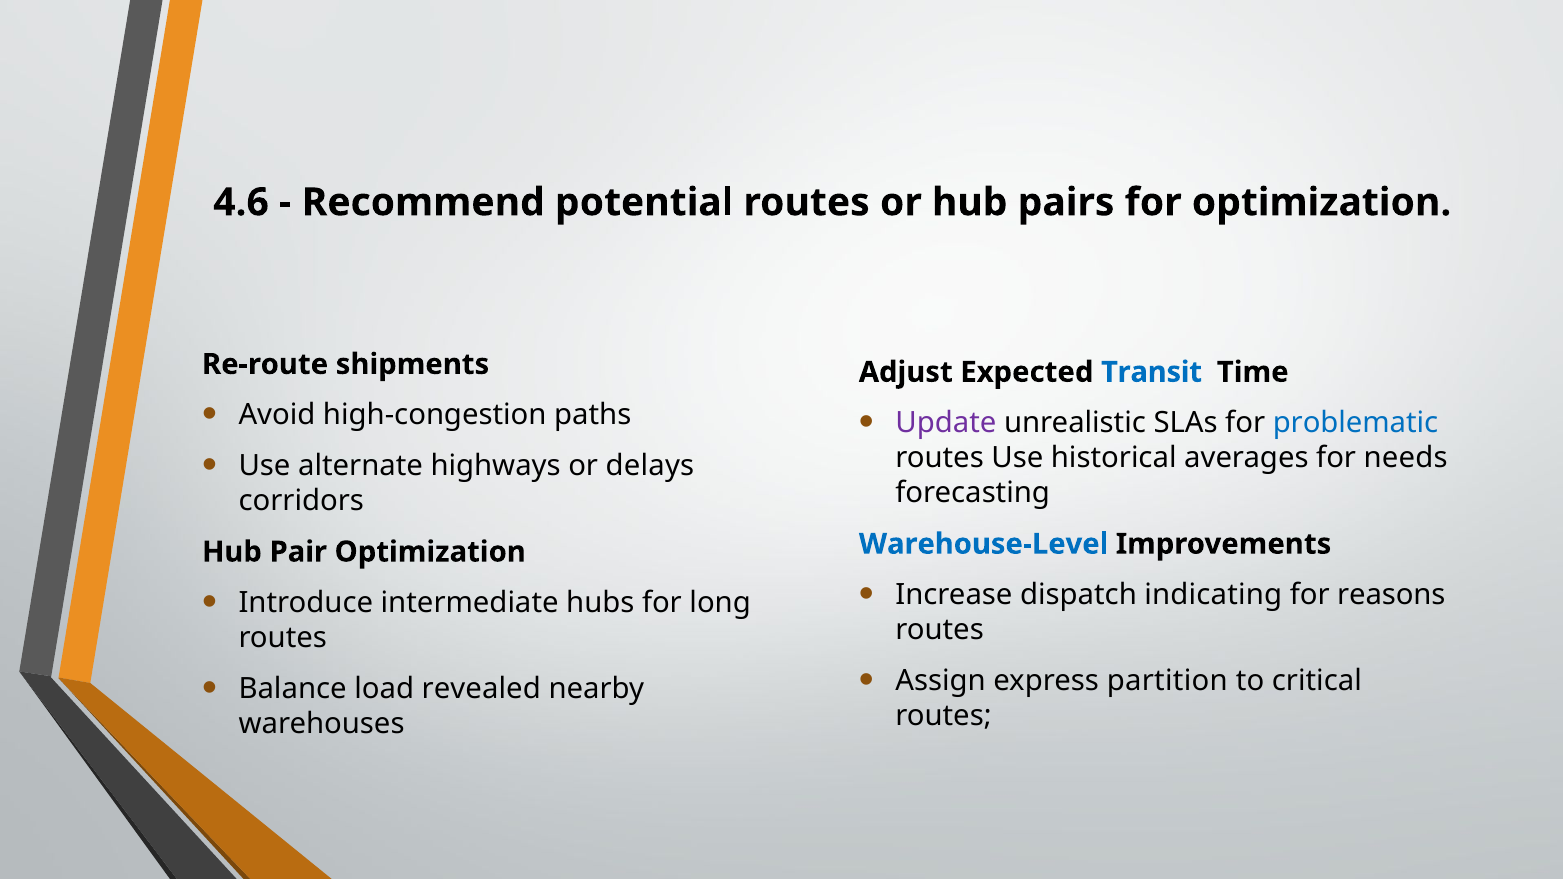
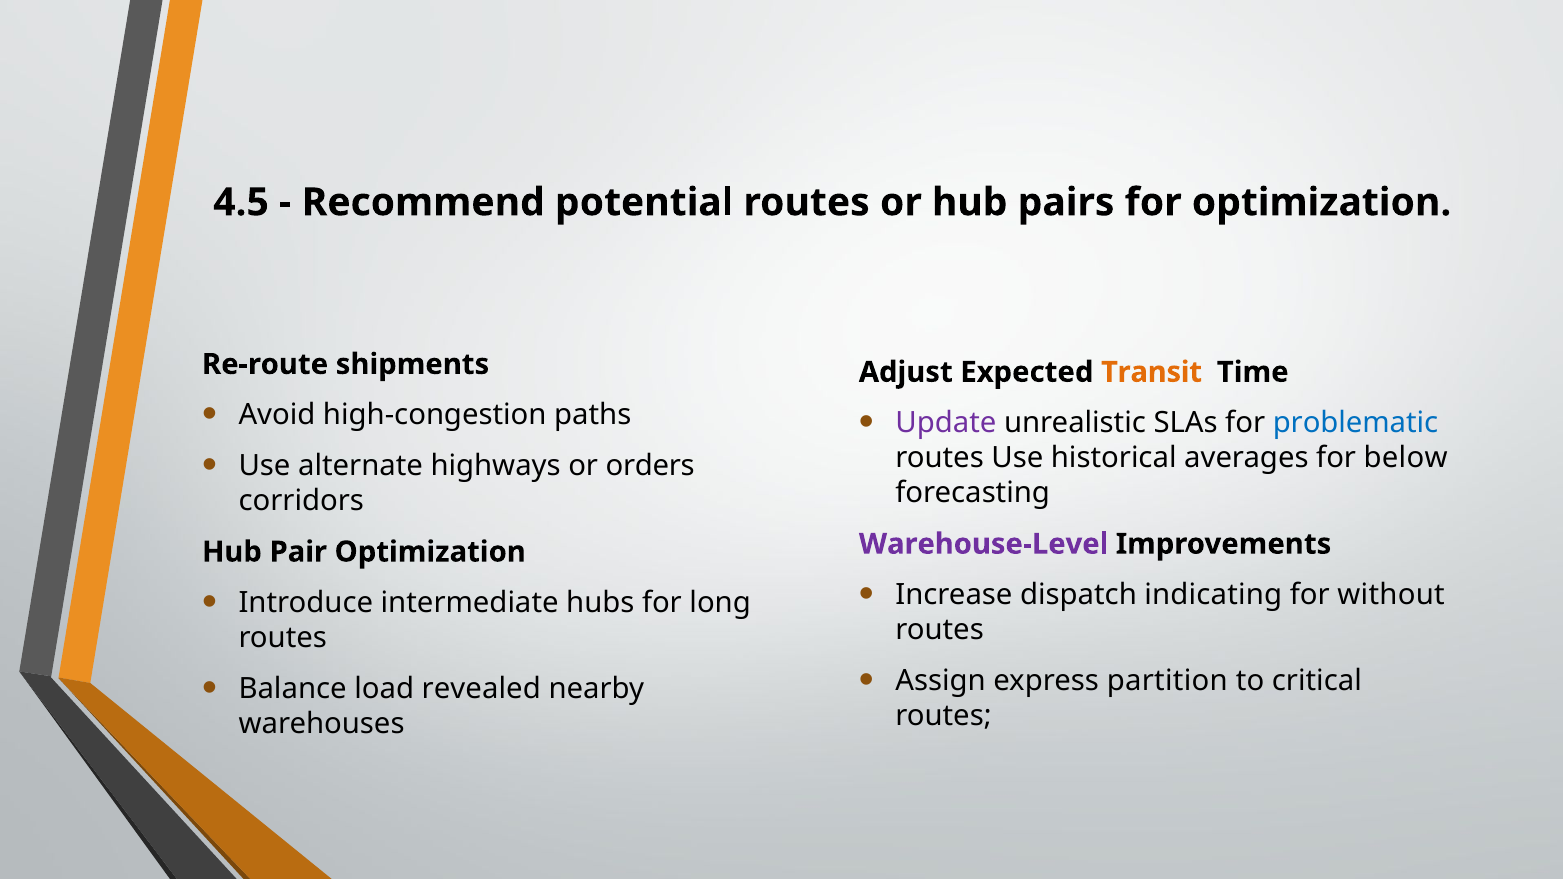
4.6: 4.6 -> 4.5 (241, 202)
Transit colour: blue -> orange (1151, 372)
delays: delays -> orders (650, 466)
needs: needs -> below (1406, 458)
Warehouse-Level colour: blue -> purple (984, 544)
reasons: reasons -> without (1391, 595)
